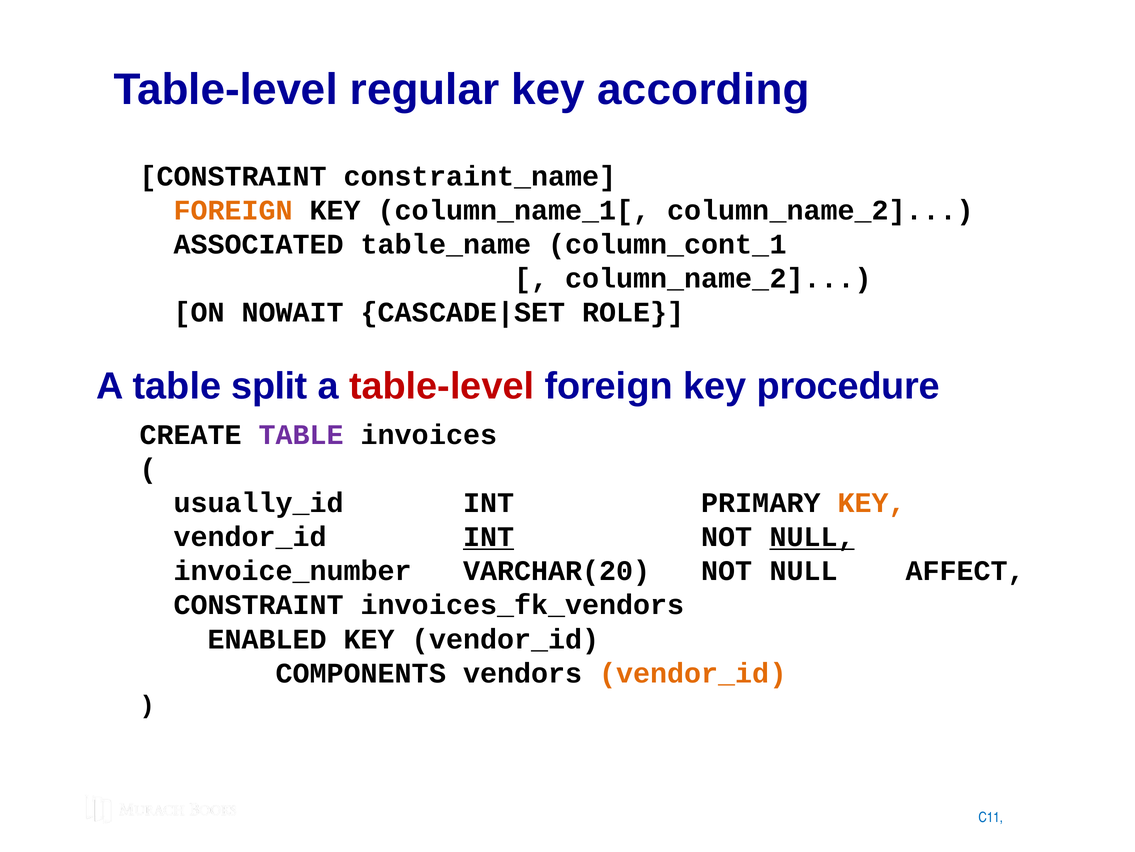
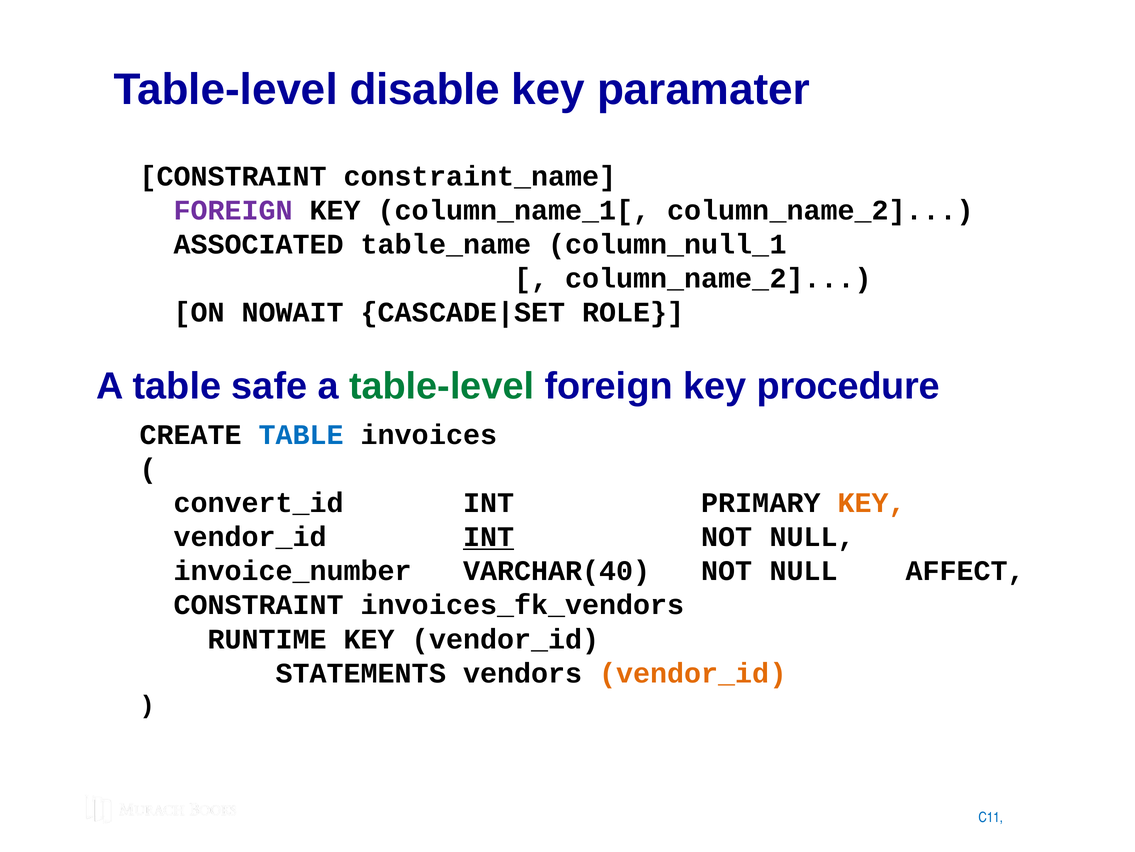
regular: regular -> disable (425, 90)
according: according -> paramater (704, 90)
FOREIGN colour: orange -> purple (233, 210)
column_cont_1: column_cont_1 -> column_null_1 (667, 244)
split: split -> safe (269, 386)
table-level colour: red -> green (442, 386)
TABLE colour: purple -> blue (301, 434)
usually_id: usually_id -> convert_id (259, 502)
NULL underline: present -> none (812, 536)
VARCHAR(20: VARCHAR(20 -> VARCHAR(40 (557, 570)
ENABLED: ENABLED -> RUNTIME (267, 639)
COMPONENTS: COMPONENTS -> STATEMENTS (361, 673)
